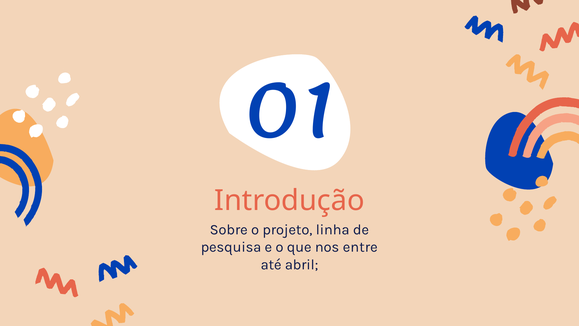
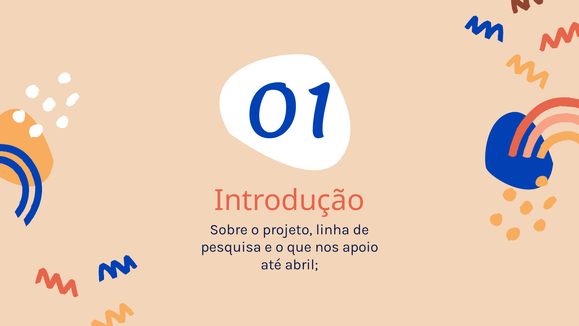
entre: entre -> apoio (360, 247)
